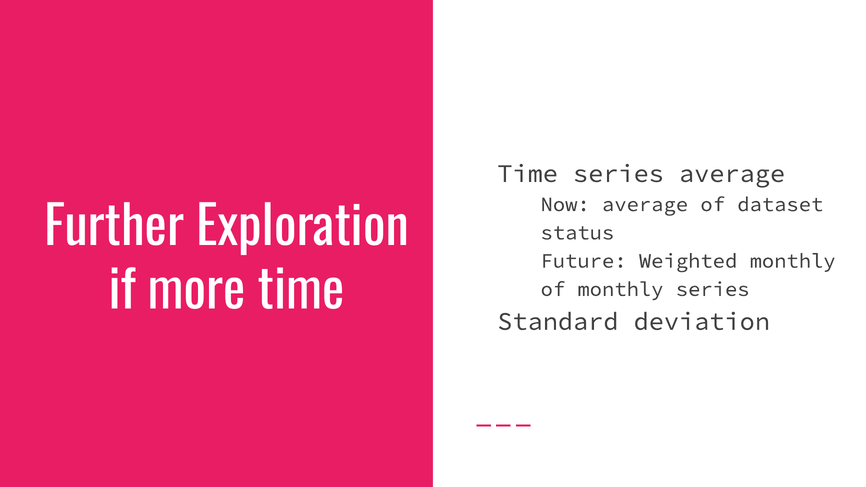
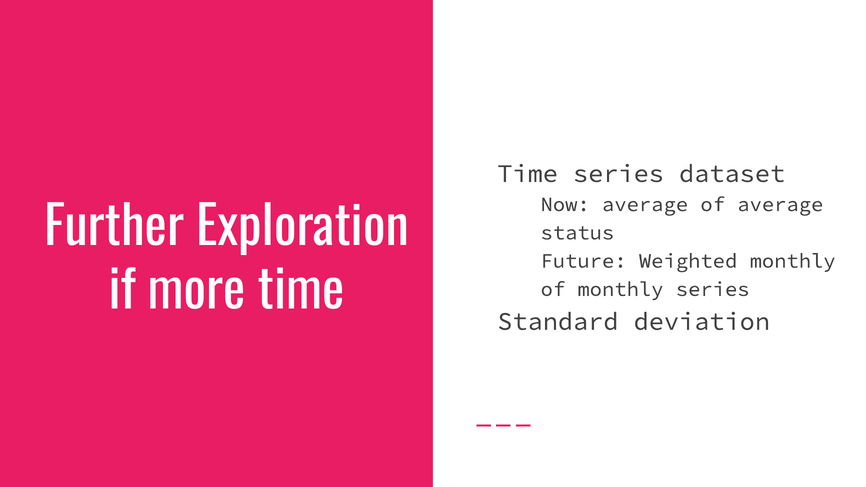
series average: average -> dataset (732, 174)
of dataset: dataset -> average (780, 204)
